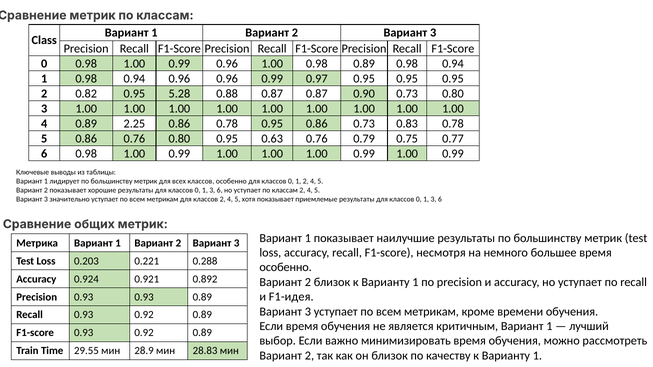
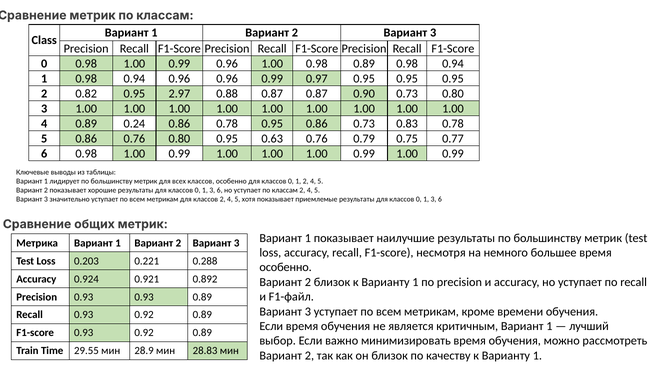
5.28: 5.28 -> 2.97 (179, 94)
2.25: 2.25 -> 0.24 (134, 124)
F1-идея: F1-идея -> F1-файл (291, 297)
